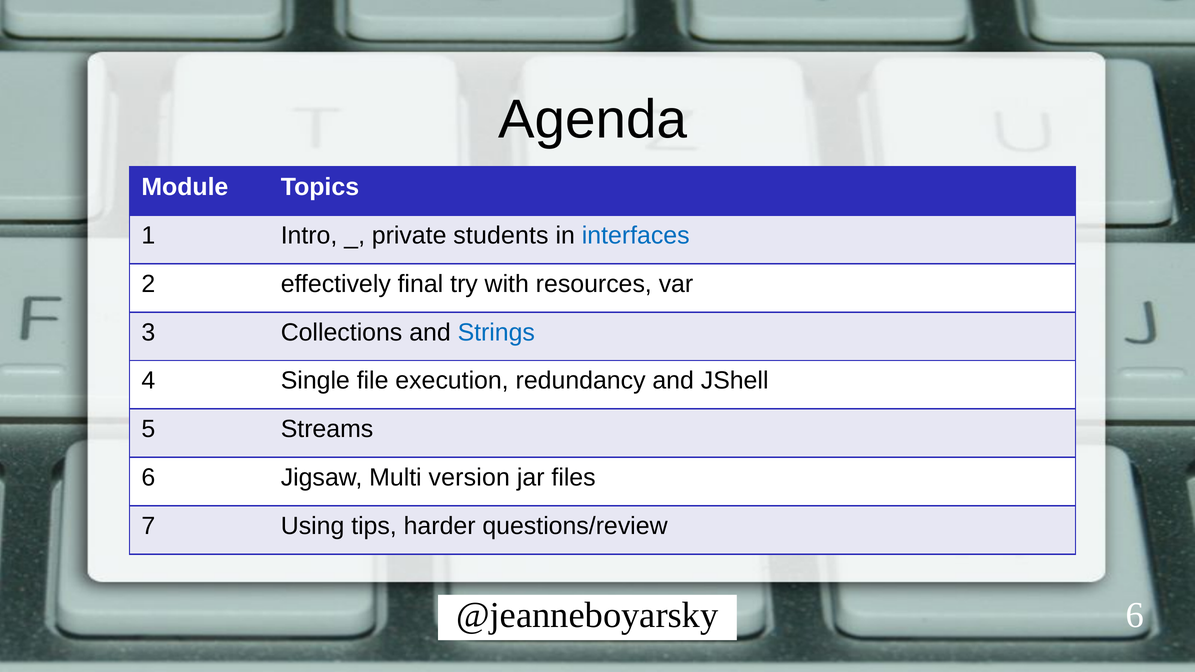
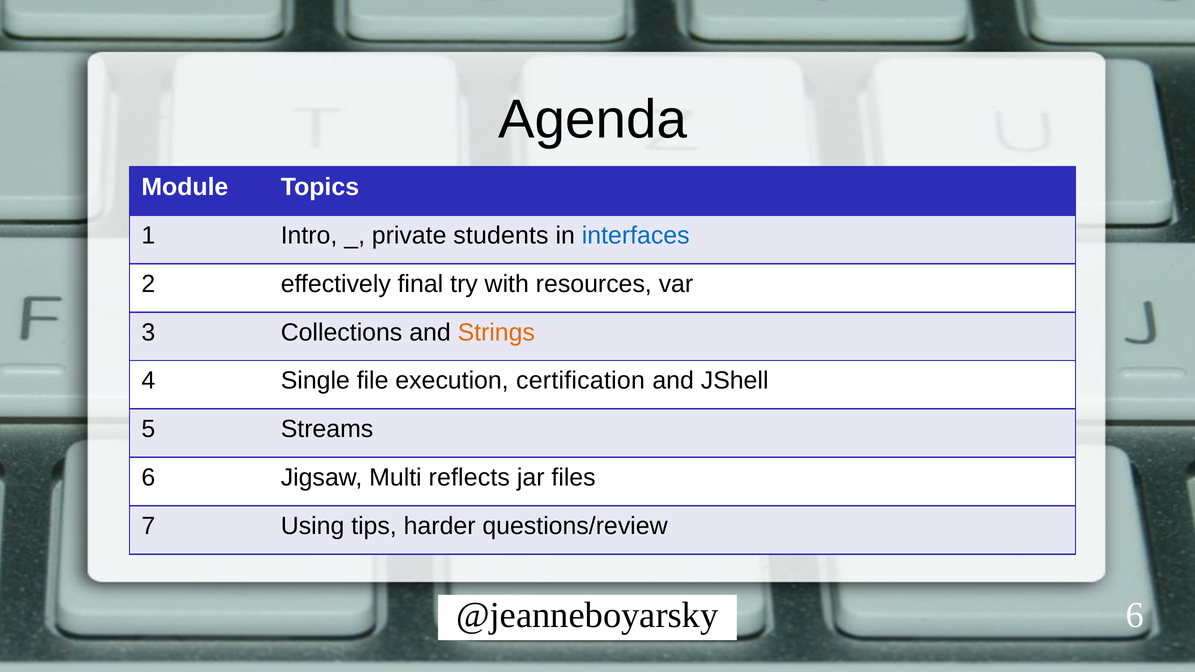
Strings colour: blue -> orange (496, 332)
redundancy: redundancy -> certification (580, 381)
version: version -> reflects (469, 478)
